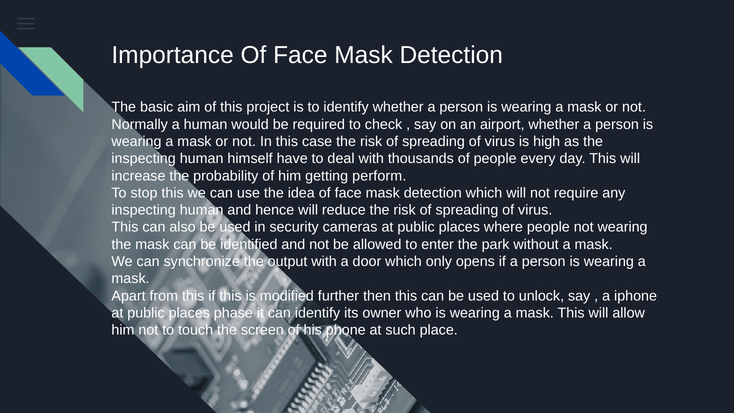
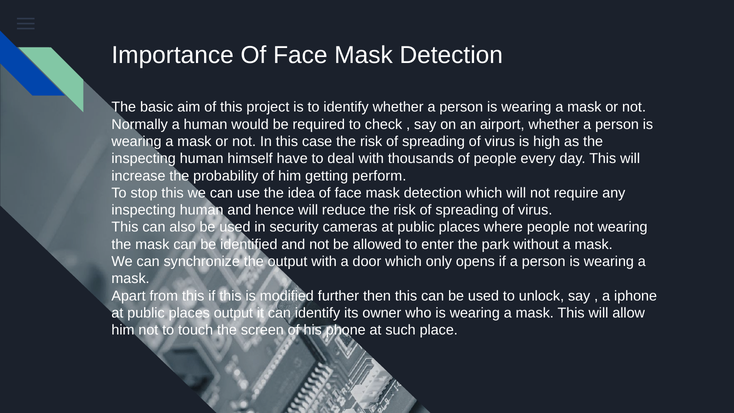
places phase: phase -> output (233, 313)
